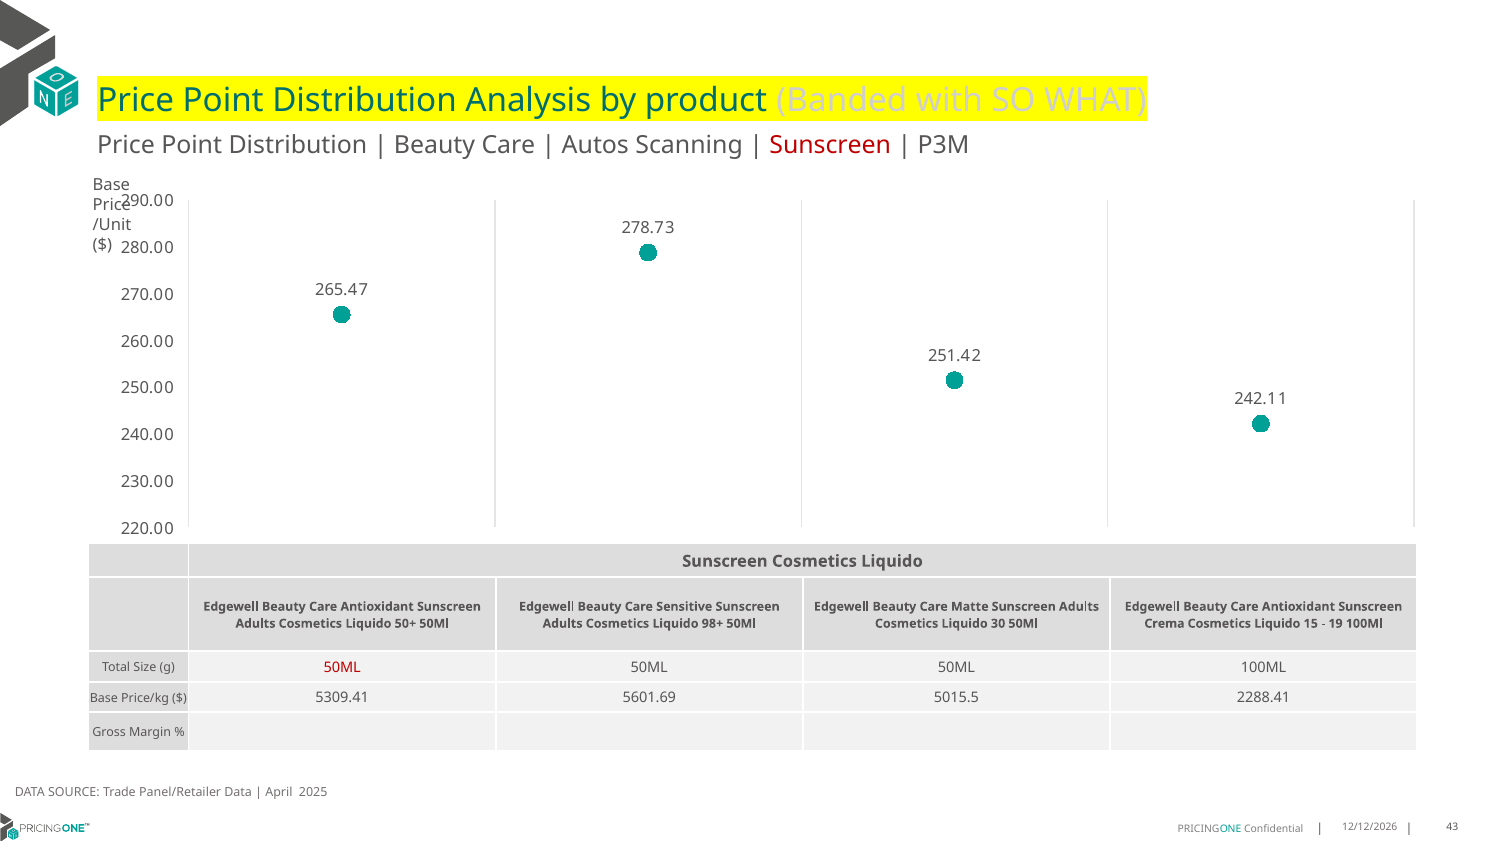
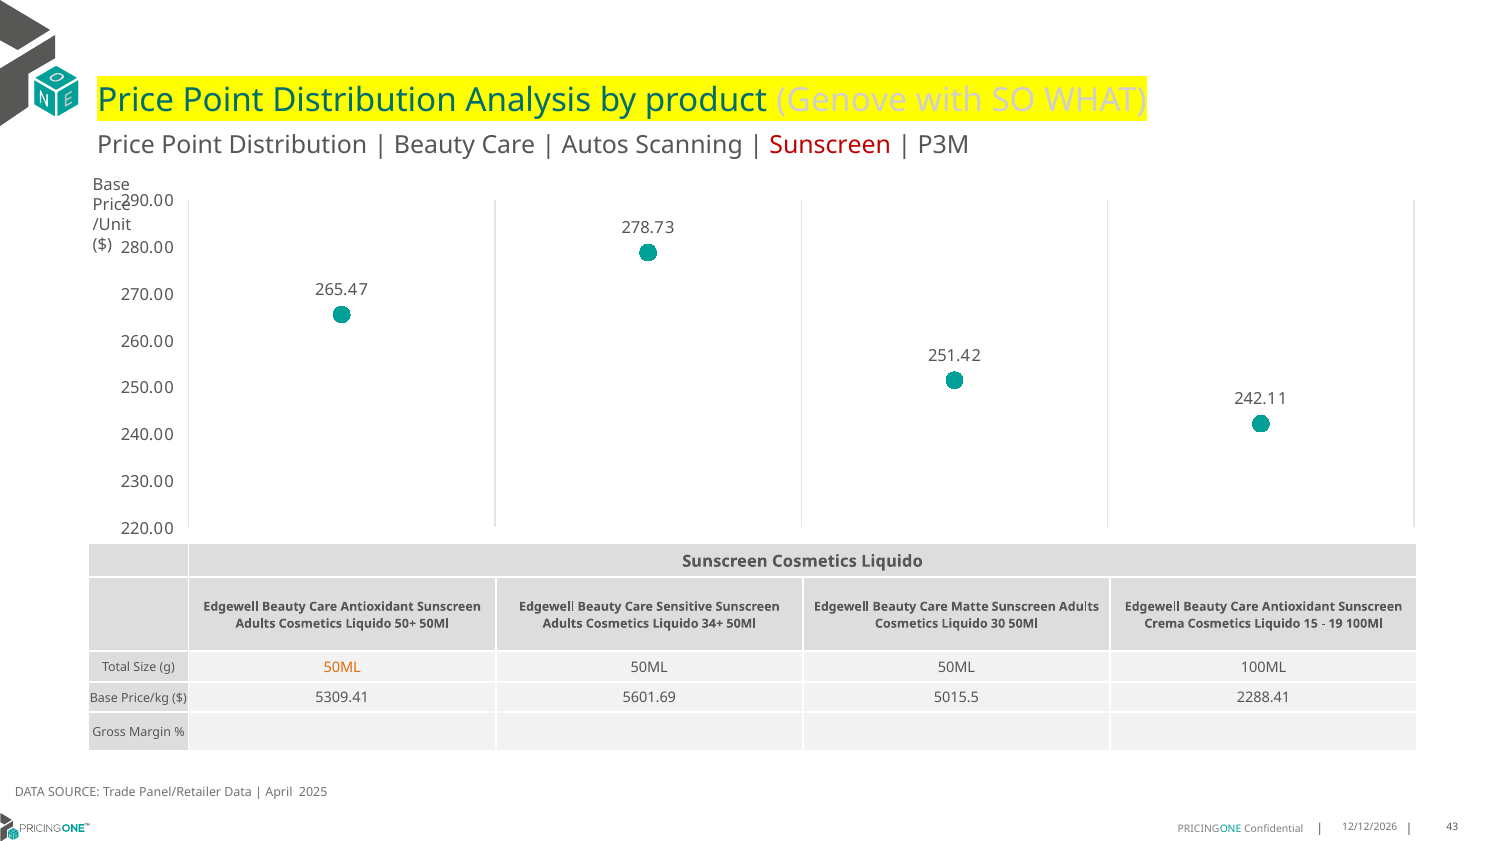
Banded: Banded -> Genove (842, 100)
98+: 98+ -> 34+ (712, 624)
50ML colour: red -> orange (342, 668)
